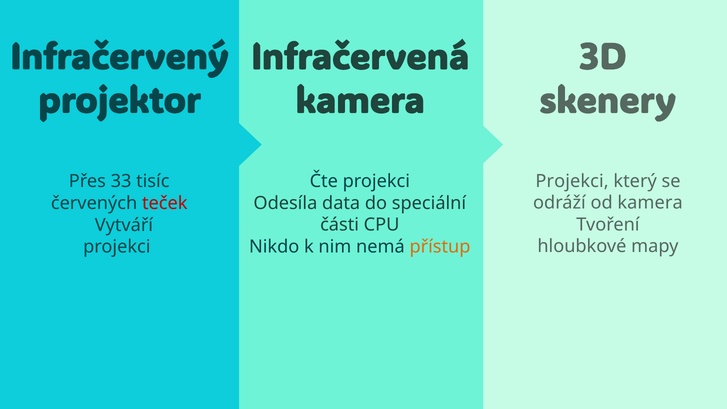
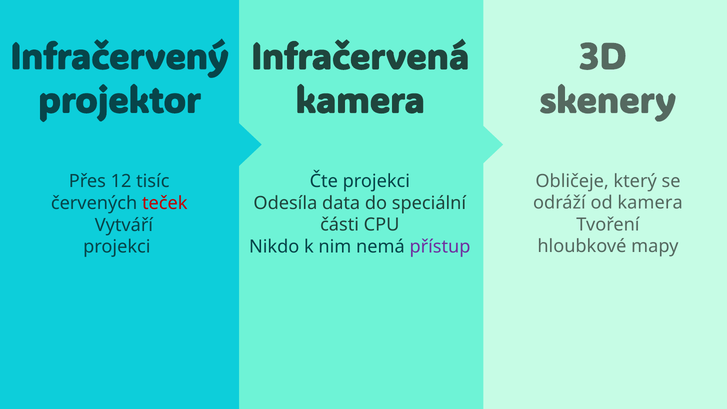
Projekci: Projekci -> Obličeje (572, 181)
33: 33 -> 12 (121, 181)
přístup colour: orange -> purple (440, 247)
